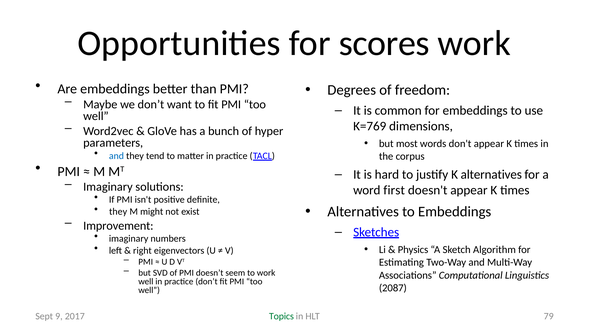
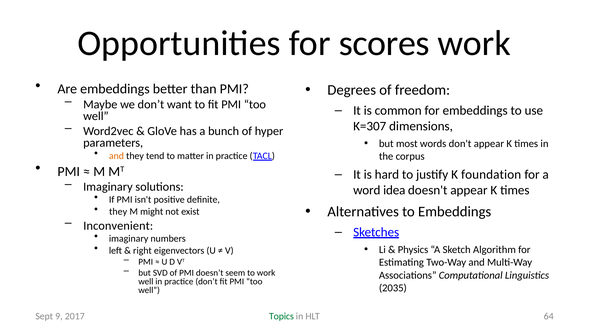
K=769: K=769 -> K=307 (370, 126)
and colour: blue -> orange (116, 156)
K alternatives: alternatives -> foundation (491, 175)
first: first -> idea (394, 190)
Improvement: Improvement -> Inconvenient (118, 226)
2087: 2087 -> 2035 (393, 288)
79: 79 -> 64 (549, 316)
